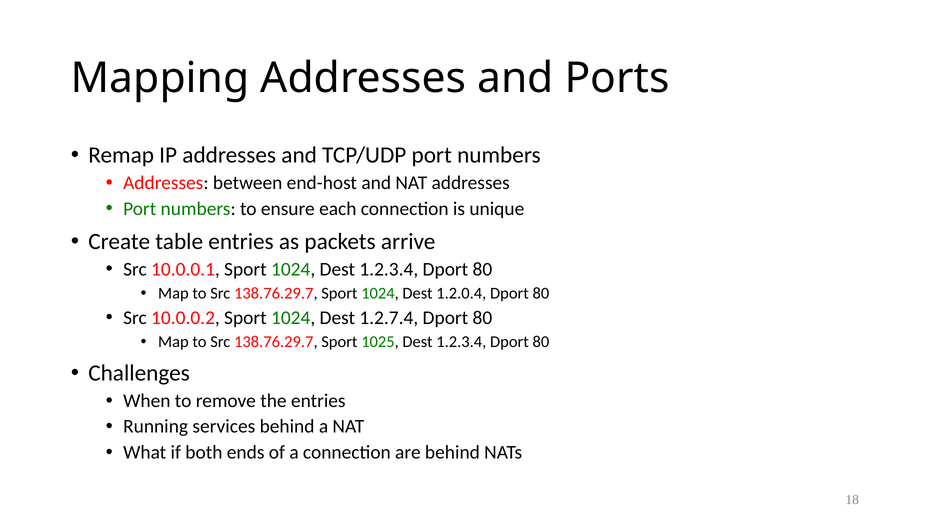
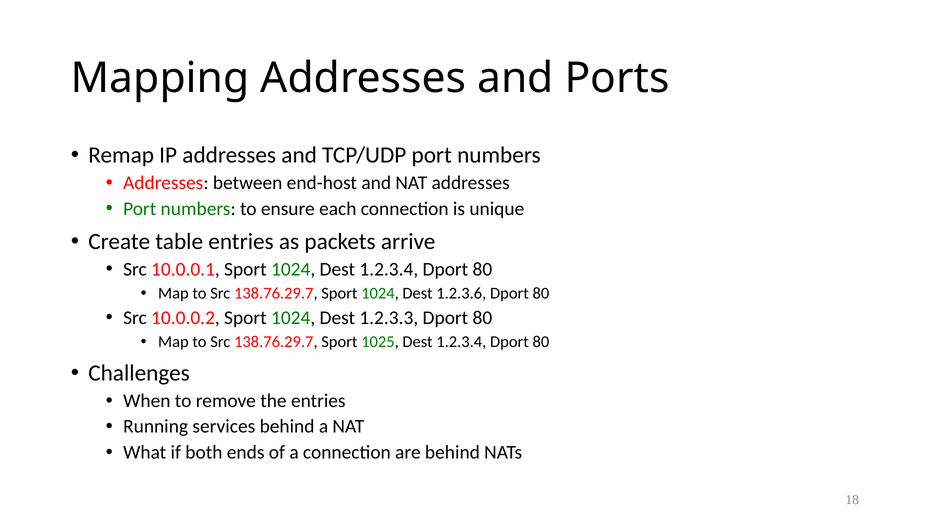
1.2.0.4: 1.2.0.4 -> 1.2.3.6 (461, 294)
1.2.7.4: 1.2.7.4 -> 1.2.3.3 (389, 318)
